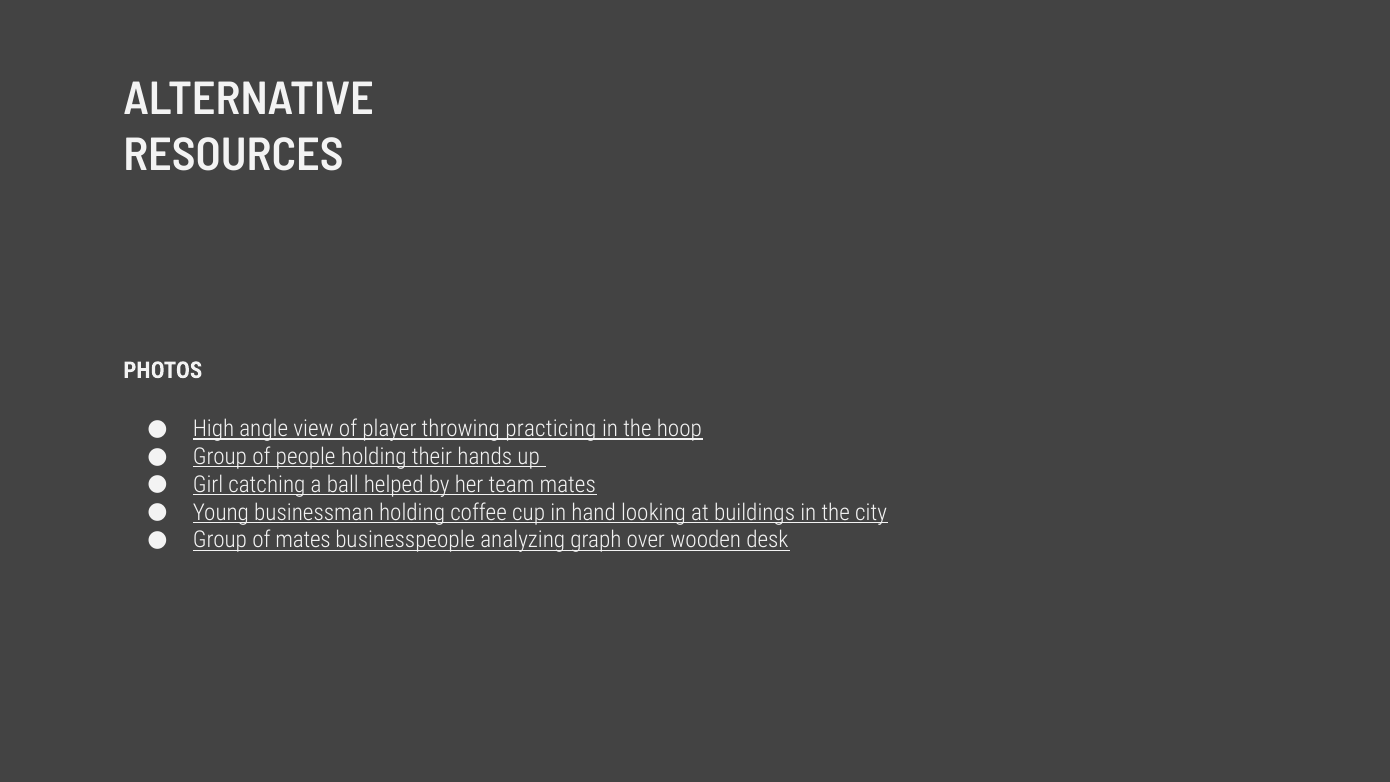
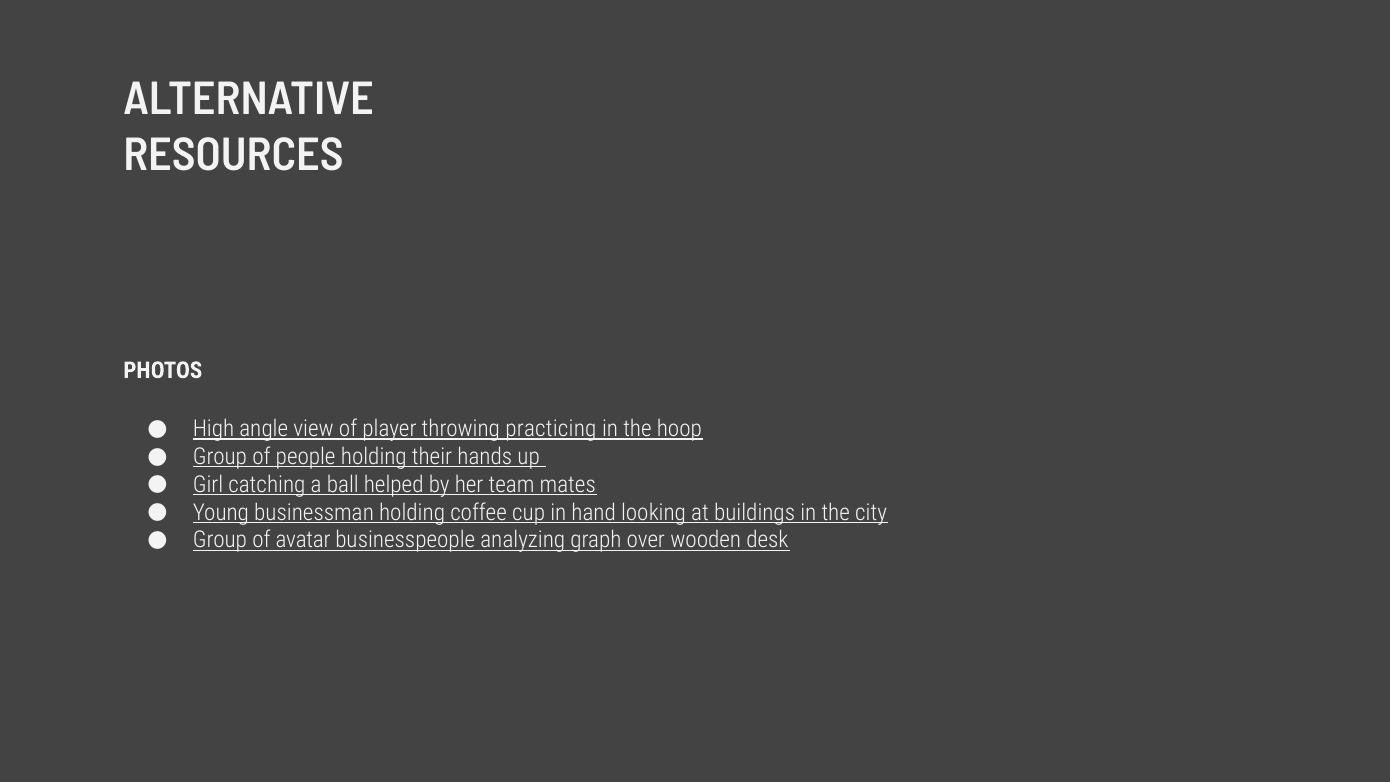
of mates: mates -> avatar (303, 540)
